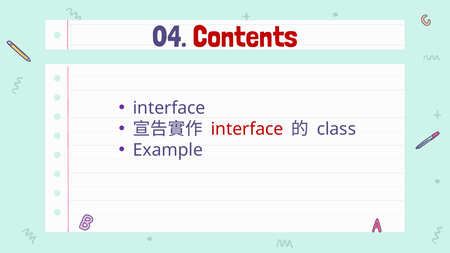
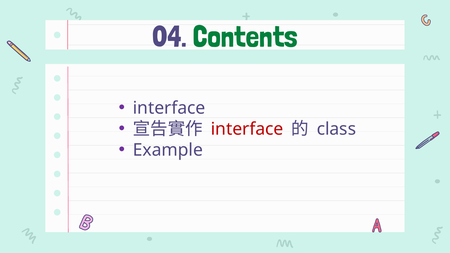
Contents colour: red -> green (245, 37)
